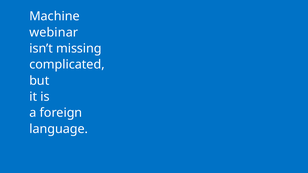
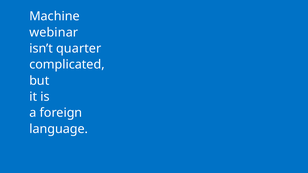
missing: missing -> quarter (79, 49)
